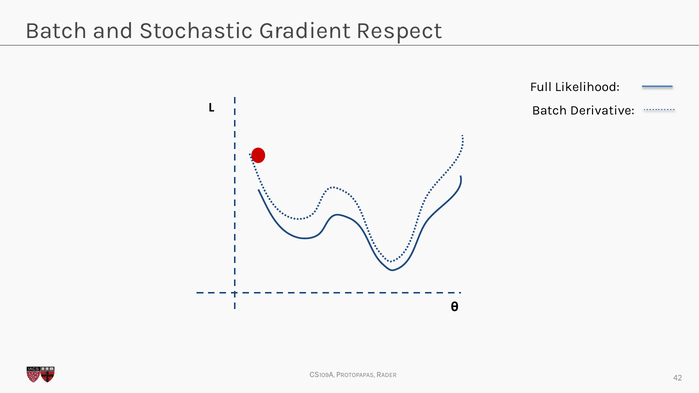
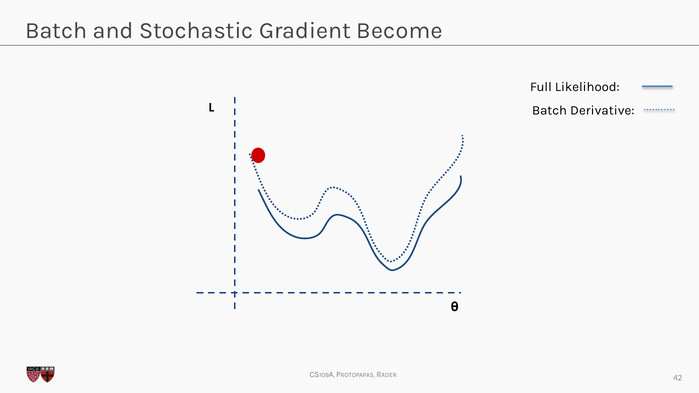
Respect: Respect -> Become (399, 31)
